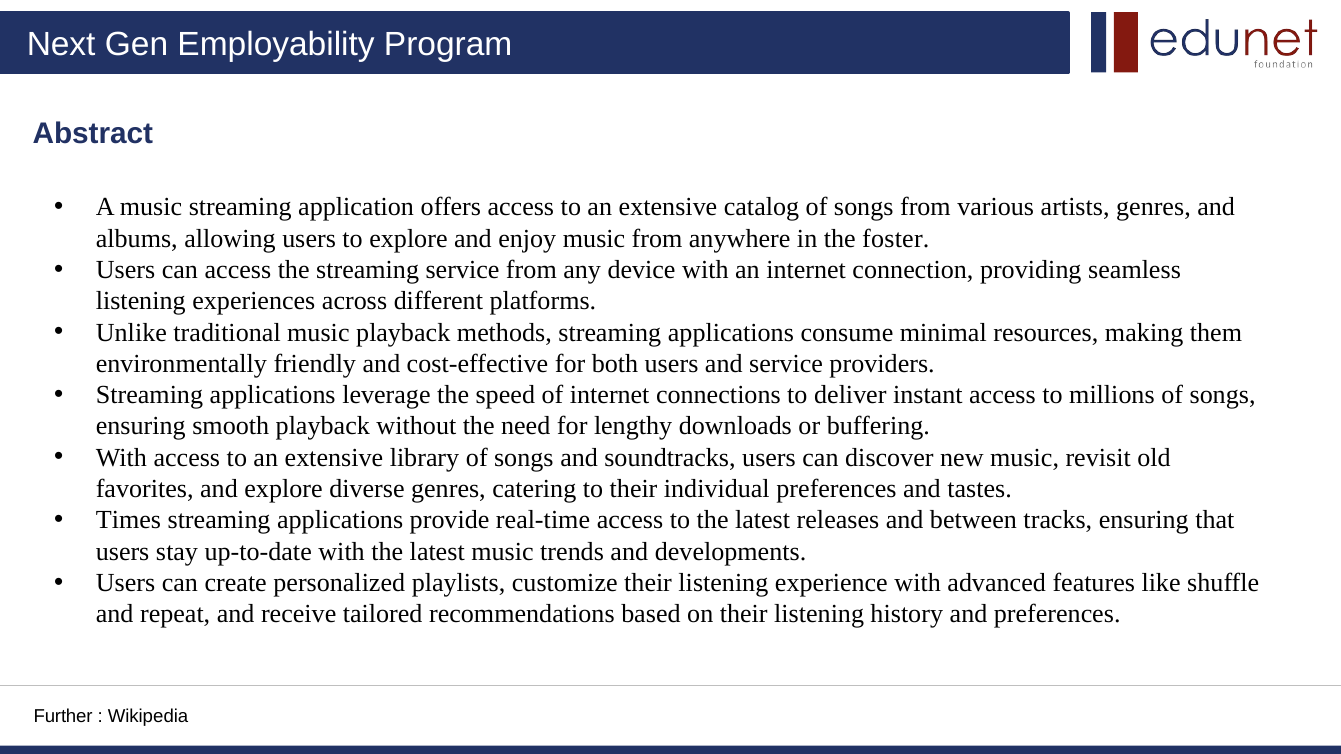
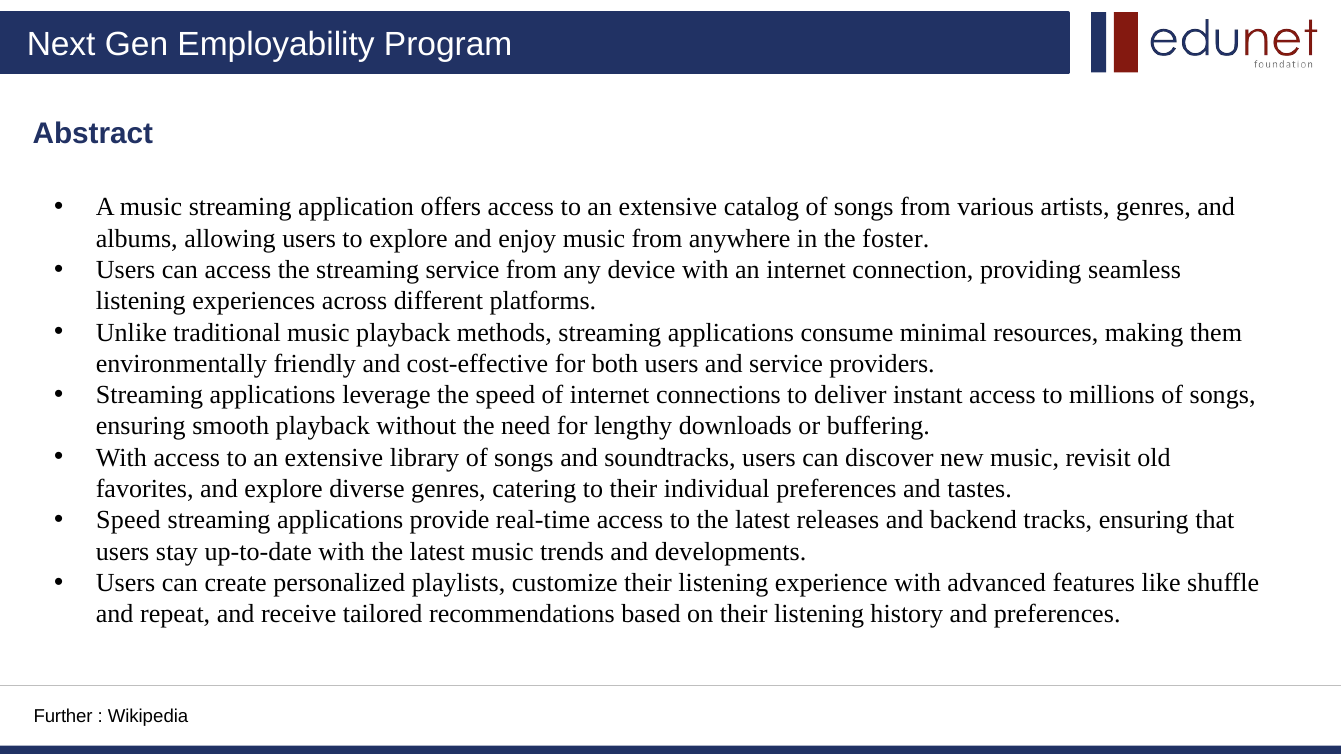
Times: Times -> Speed (128, 521)
between: between -> backend (973, 521)
